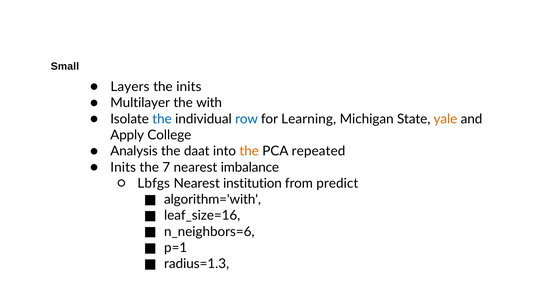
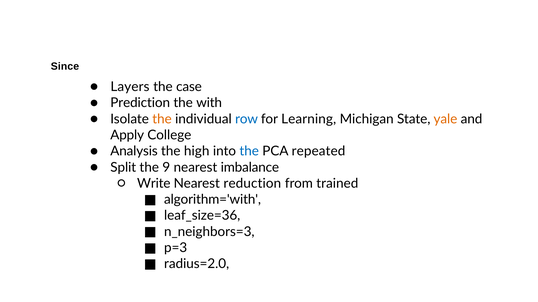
Small: Small -> Since (65, 66)
the inits: inits -> case (189, 87)
Multilayer: Multilayer -> Prediction (140, 103)
the colour: blue -> orange (162, 119)
daat: daat -> high (197, 151)
the colour: orange -> blue (249, 151)
Inits: Inits -> Split (123, 168)
7: 7 -> 9 (166, 168)
Lbfgs: Lbfgs -> Write (154, 184)
institution: institution -> reduction (252, 184)
predict: predict -> trained (337, 184)
leaf_size=16: leaf_size=16 -> leaf_size=36 (202, 216)
n_neighbors=6: n_neighbors=6 -> n_neighbors=3 (209, 232)
p=1: p=1 -> p=3 (176, 248)
radius=1.3: radius=1.3 -> radius=2.0 (197, 264)
